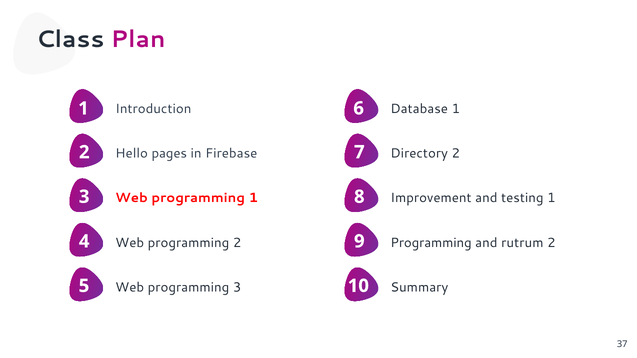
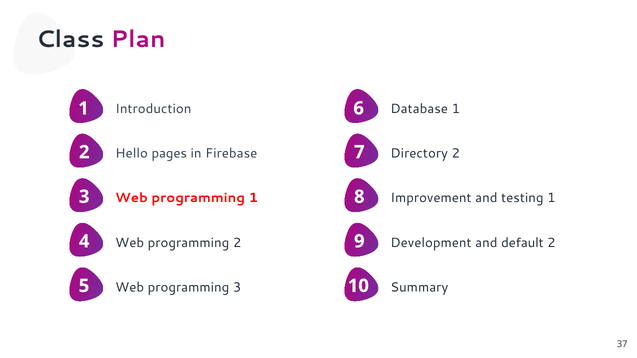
Programming: Programming -> Development (431, 243)
rutrum: rutrum -> default (522, 243)
